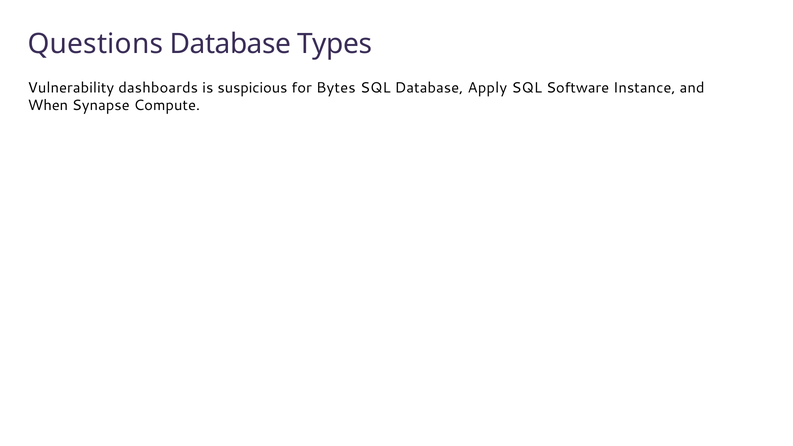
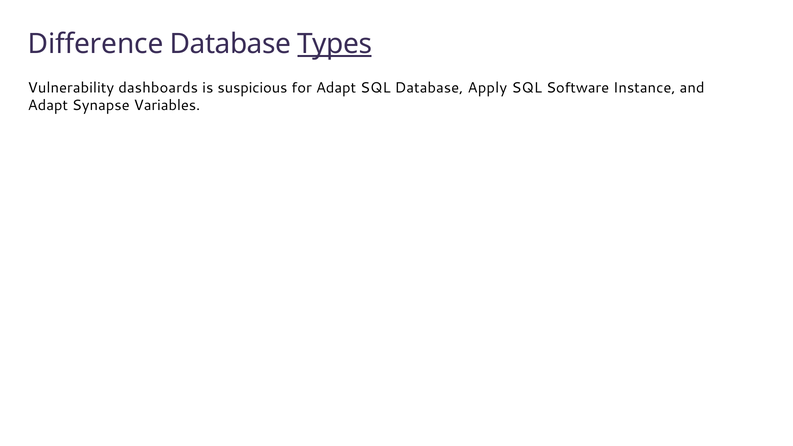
Questions: Questions -> Difference (96, 44)
Types underline: none -> present (335, 44)
for Bytes: Bytes -> Adapt (336, 88)
When: When -> Adapt (48, 106)
Compute: Compute -> Variables (167, 106)
